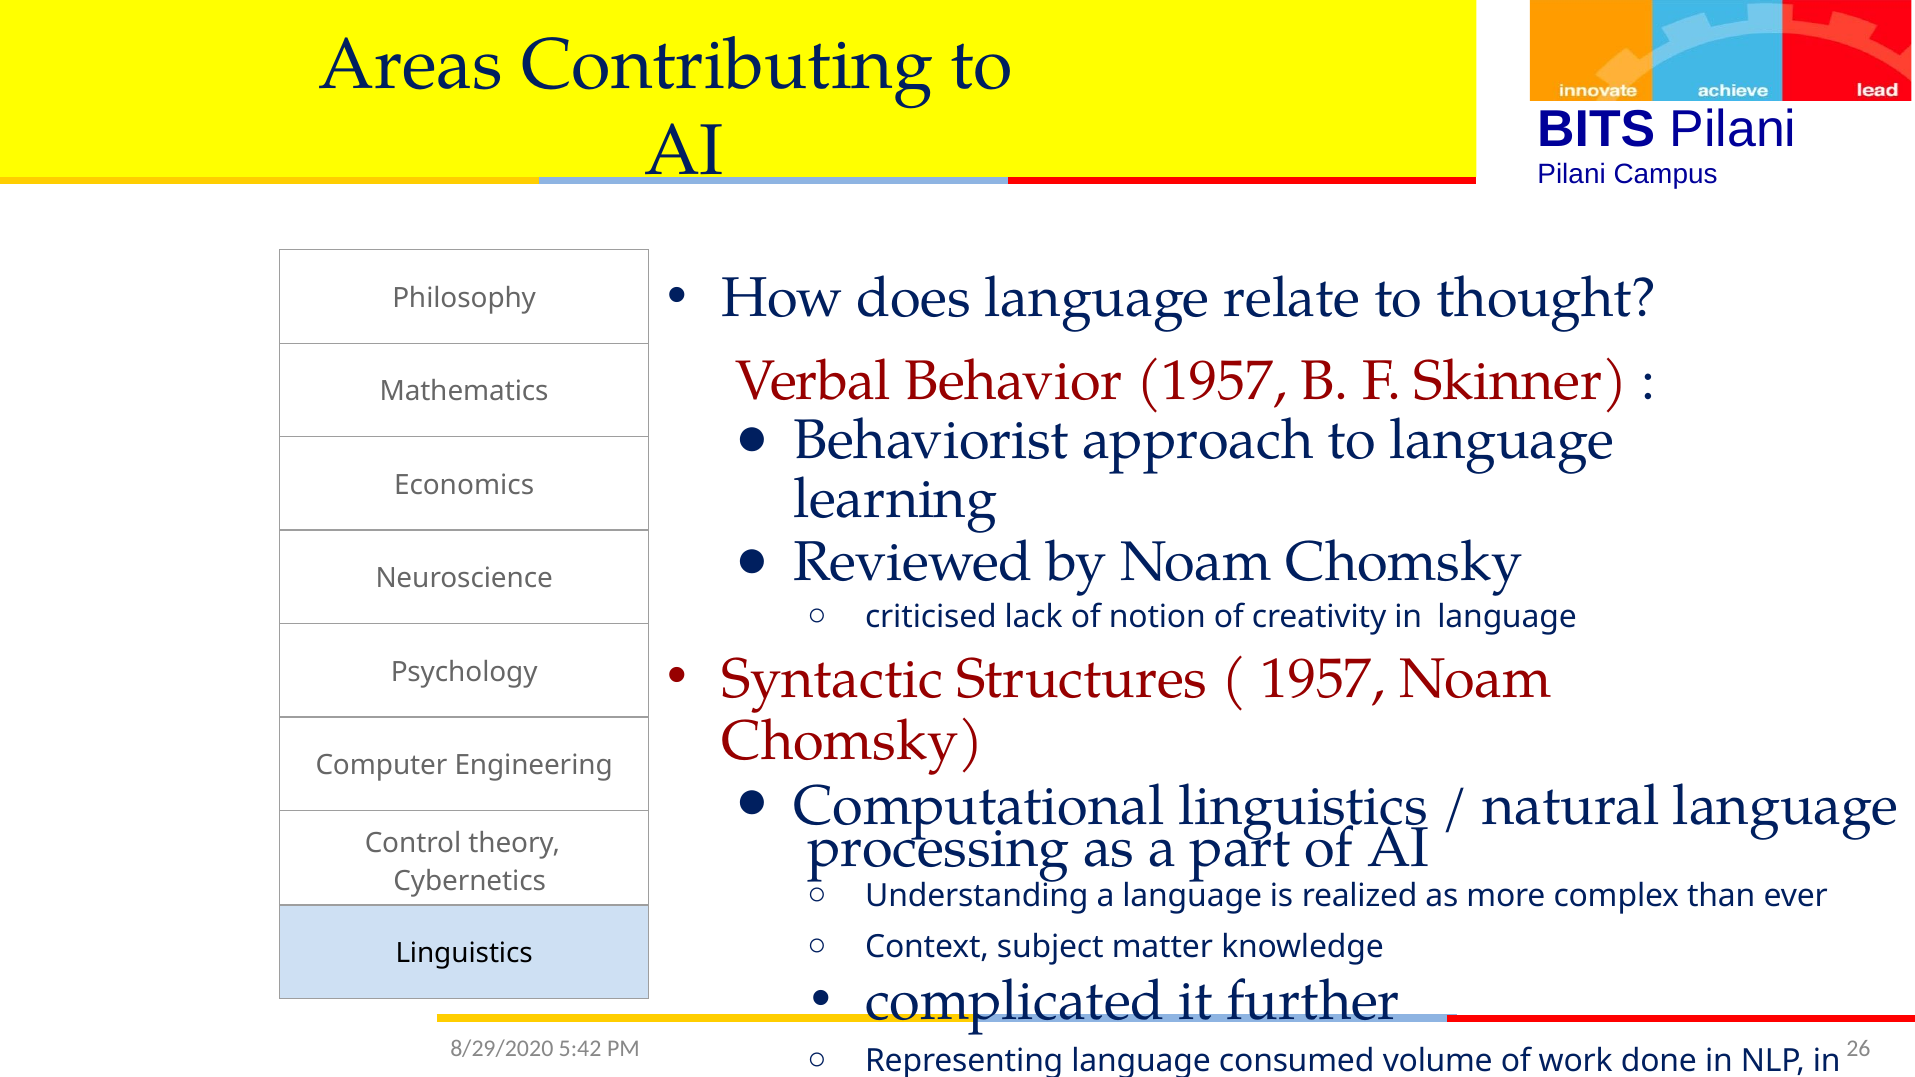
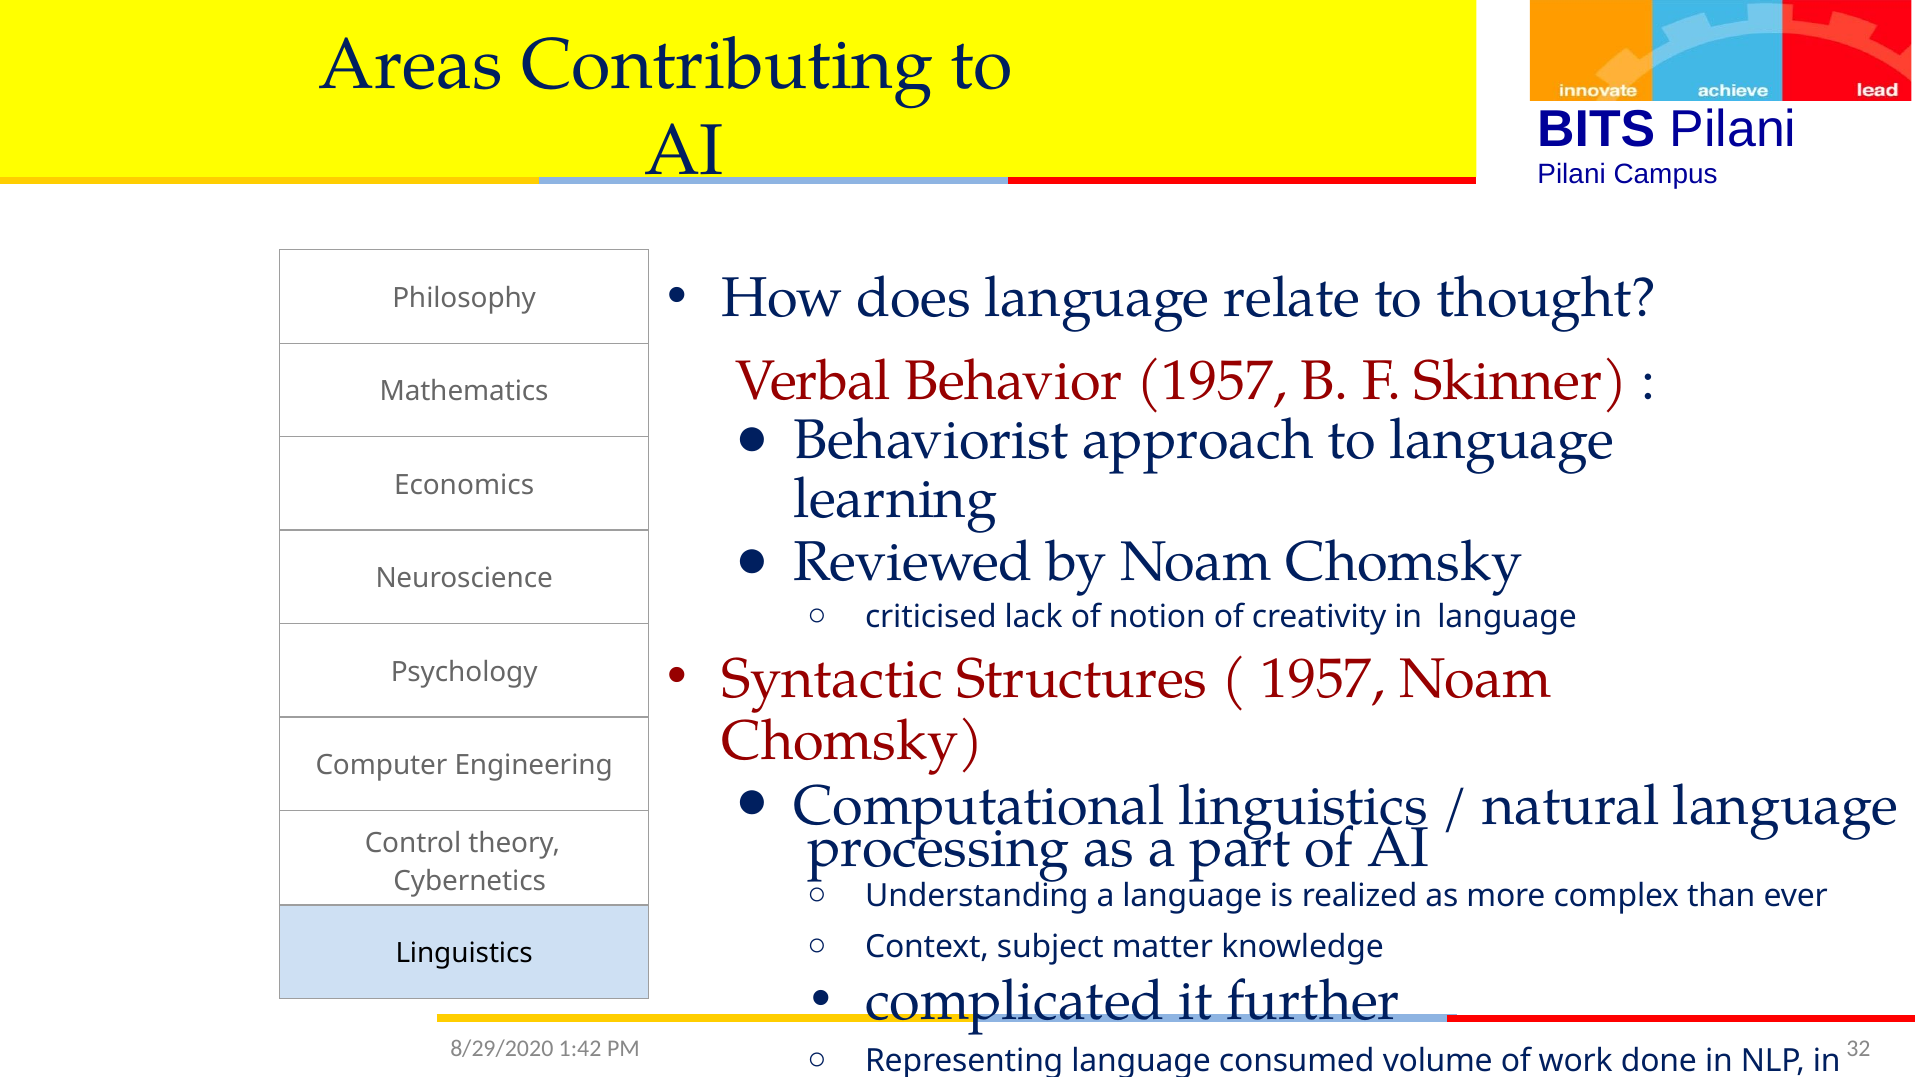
5:42: 5:42 -> 1:42 (580, 1049)
26: 26 -> 32 (1858, 1048)
